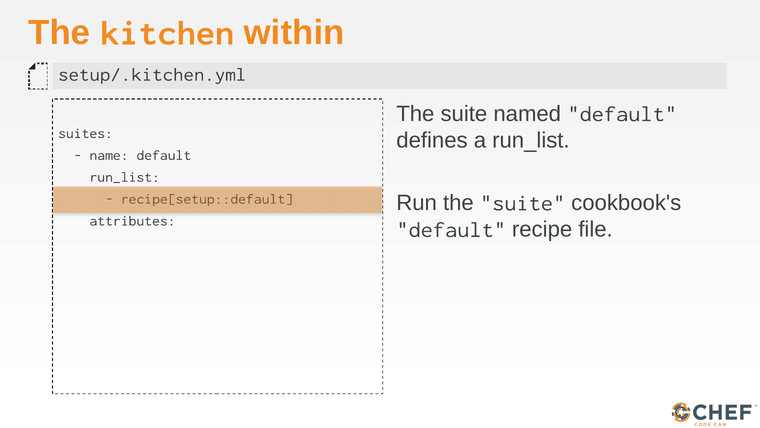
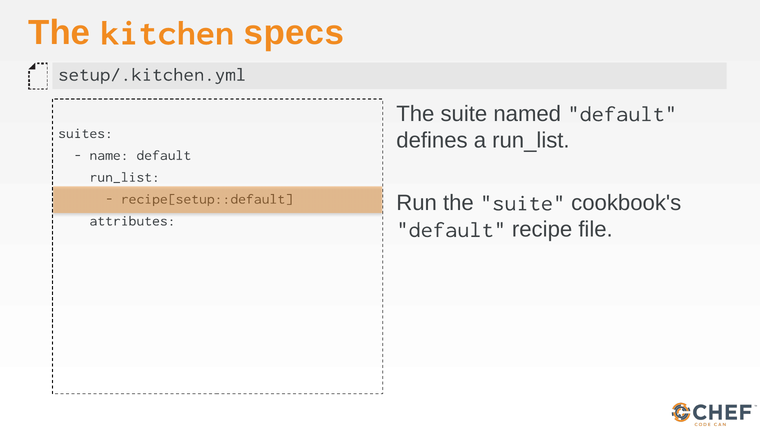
within: within -> specs (294, 33)
